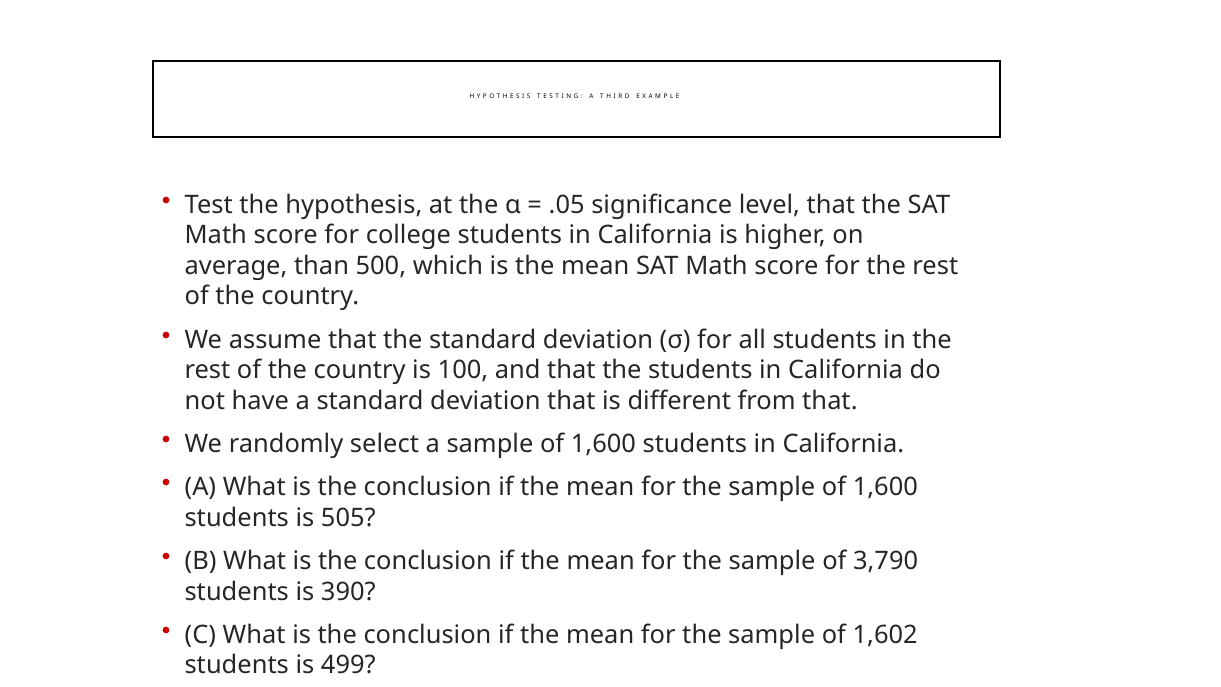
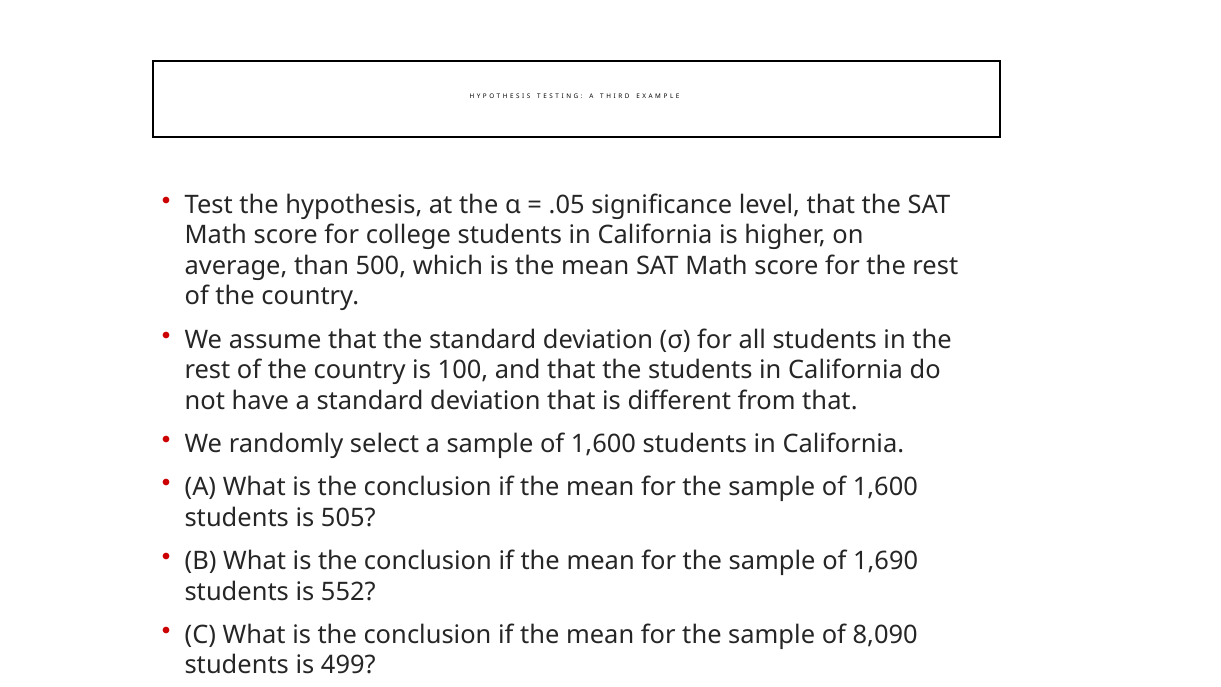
3,790: 3,790 -> 1,690 (886, 561)
390: 390 -> 552 (348, 592)
1,602: 1,602 -> 8,090 (885, 635)
